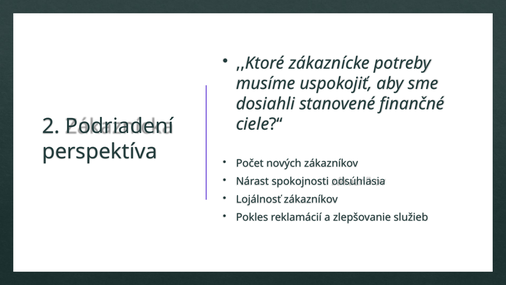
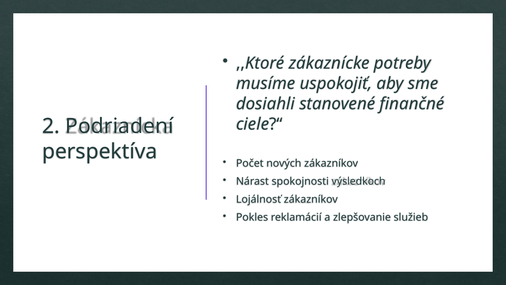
odsúhlasia: odsúhlasia -> výsledkoch (359, 181)
